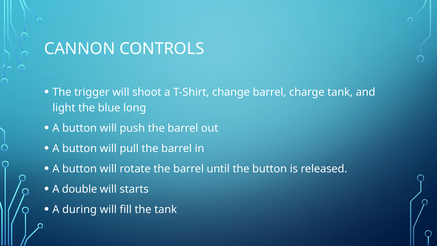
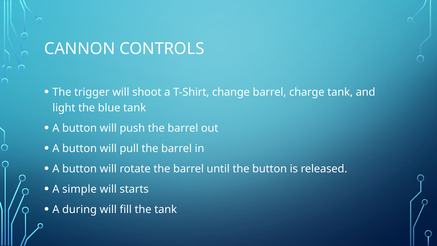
blue long: long -> tank (135, 108)
double: double -> simple (79, 189)
